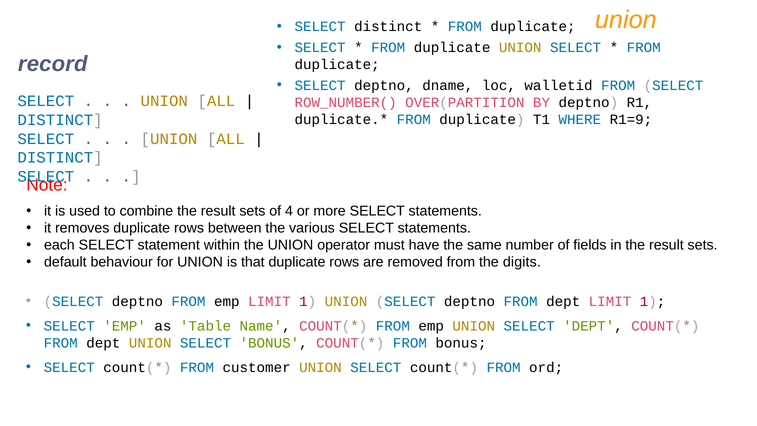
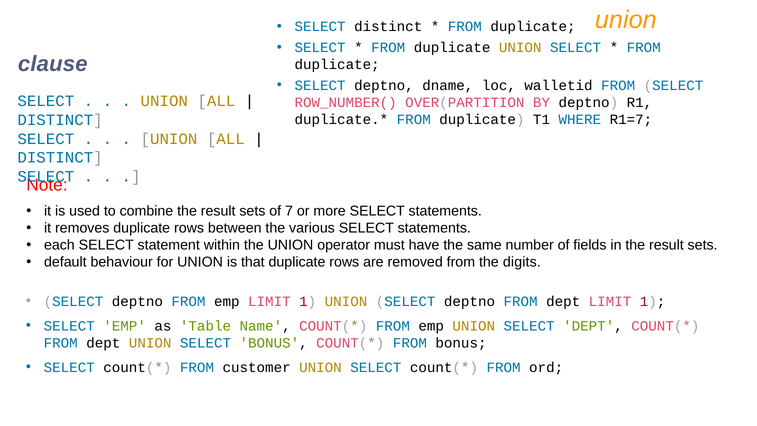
record: record -> clause (53, 64)
R1=9: R1=9 -> R1=7 (631, 119)
4: 4 -> 7 (289, 211)
